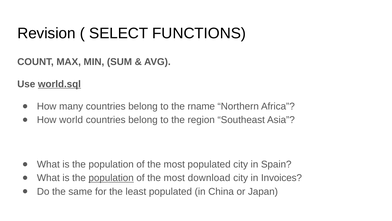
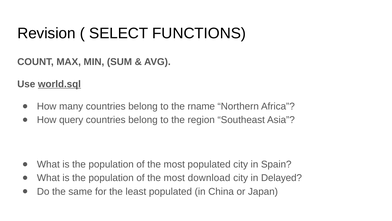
world: world -> query (71, 120)
population underline: present -> none (111, 178)
Invoices: Invoices -> Delayed (281, 178)
